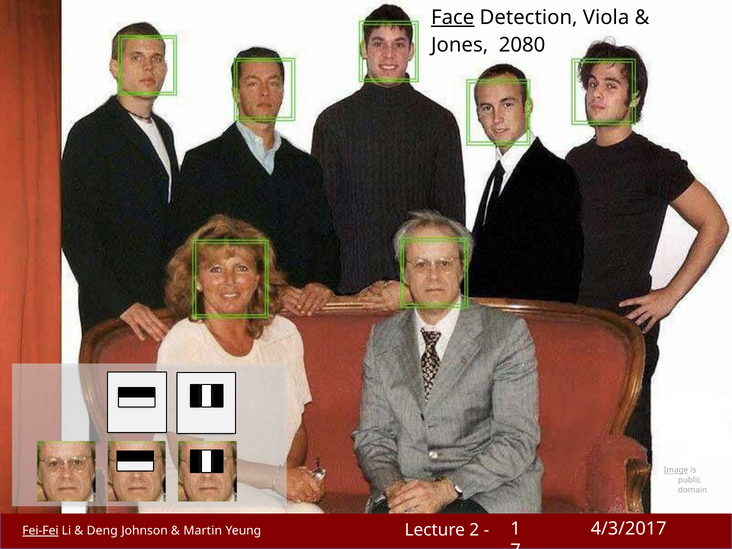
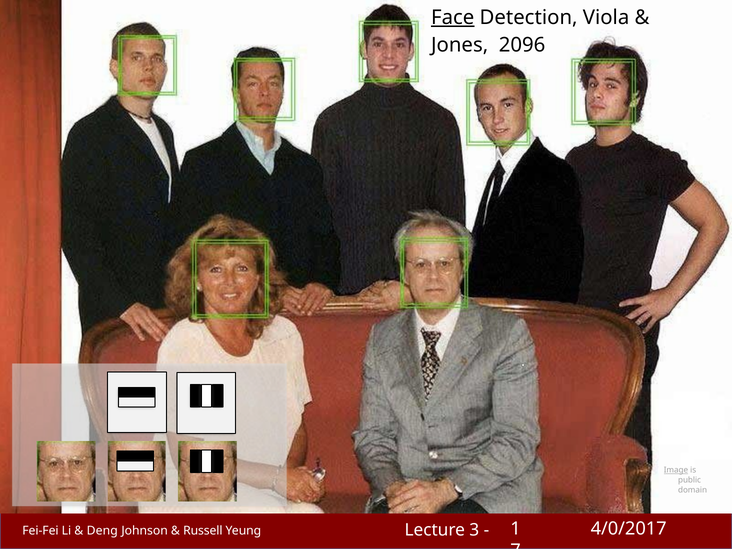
2080: 2080 -> 2096 (522, 45)
4/3/2017: 4/3/2017 -> 4/0/2017 (629, 529)
2: 2 -> 3 (474, 530)
Fei-Fei underline: present -> none (40, 531)
Martin: Martin -> Russell (203, 531)
